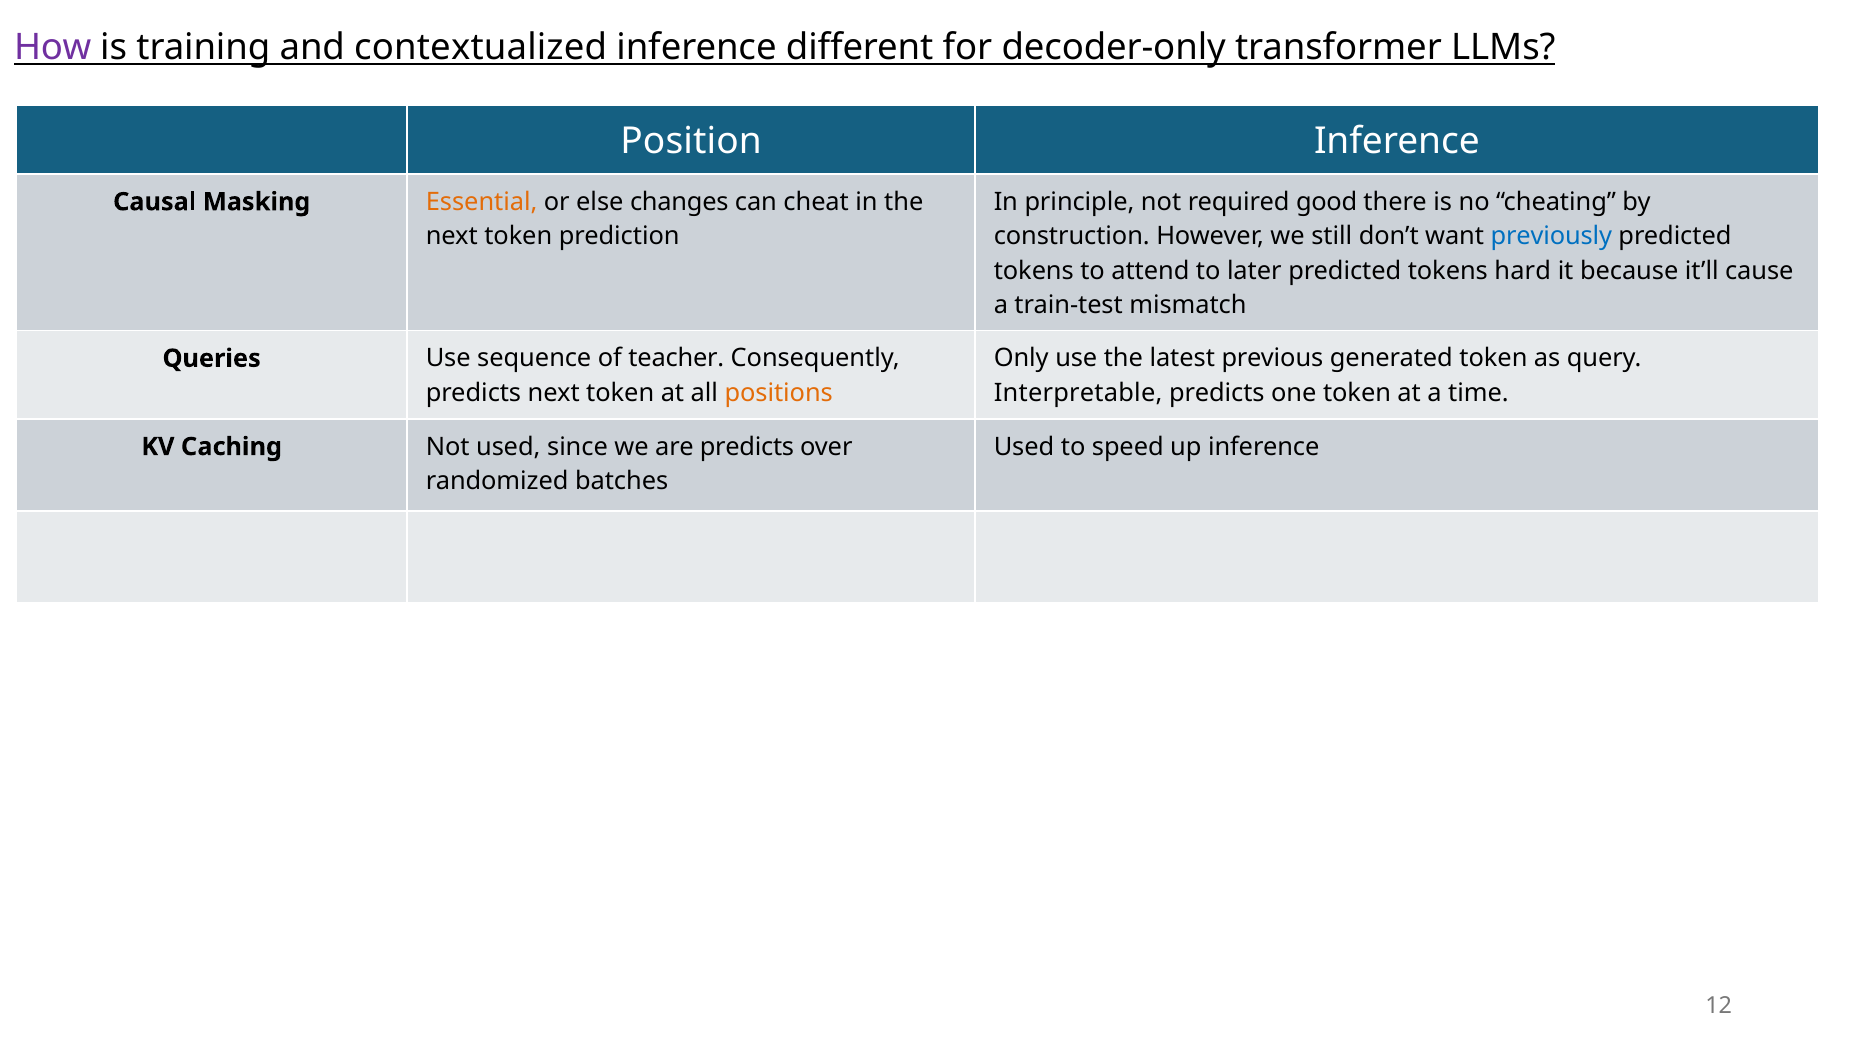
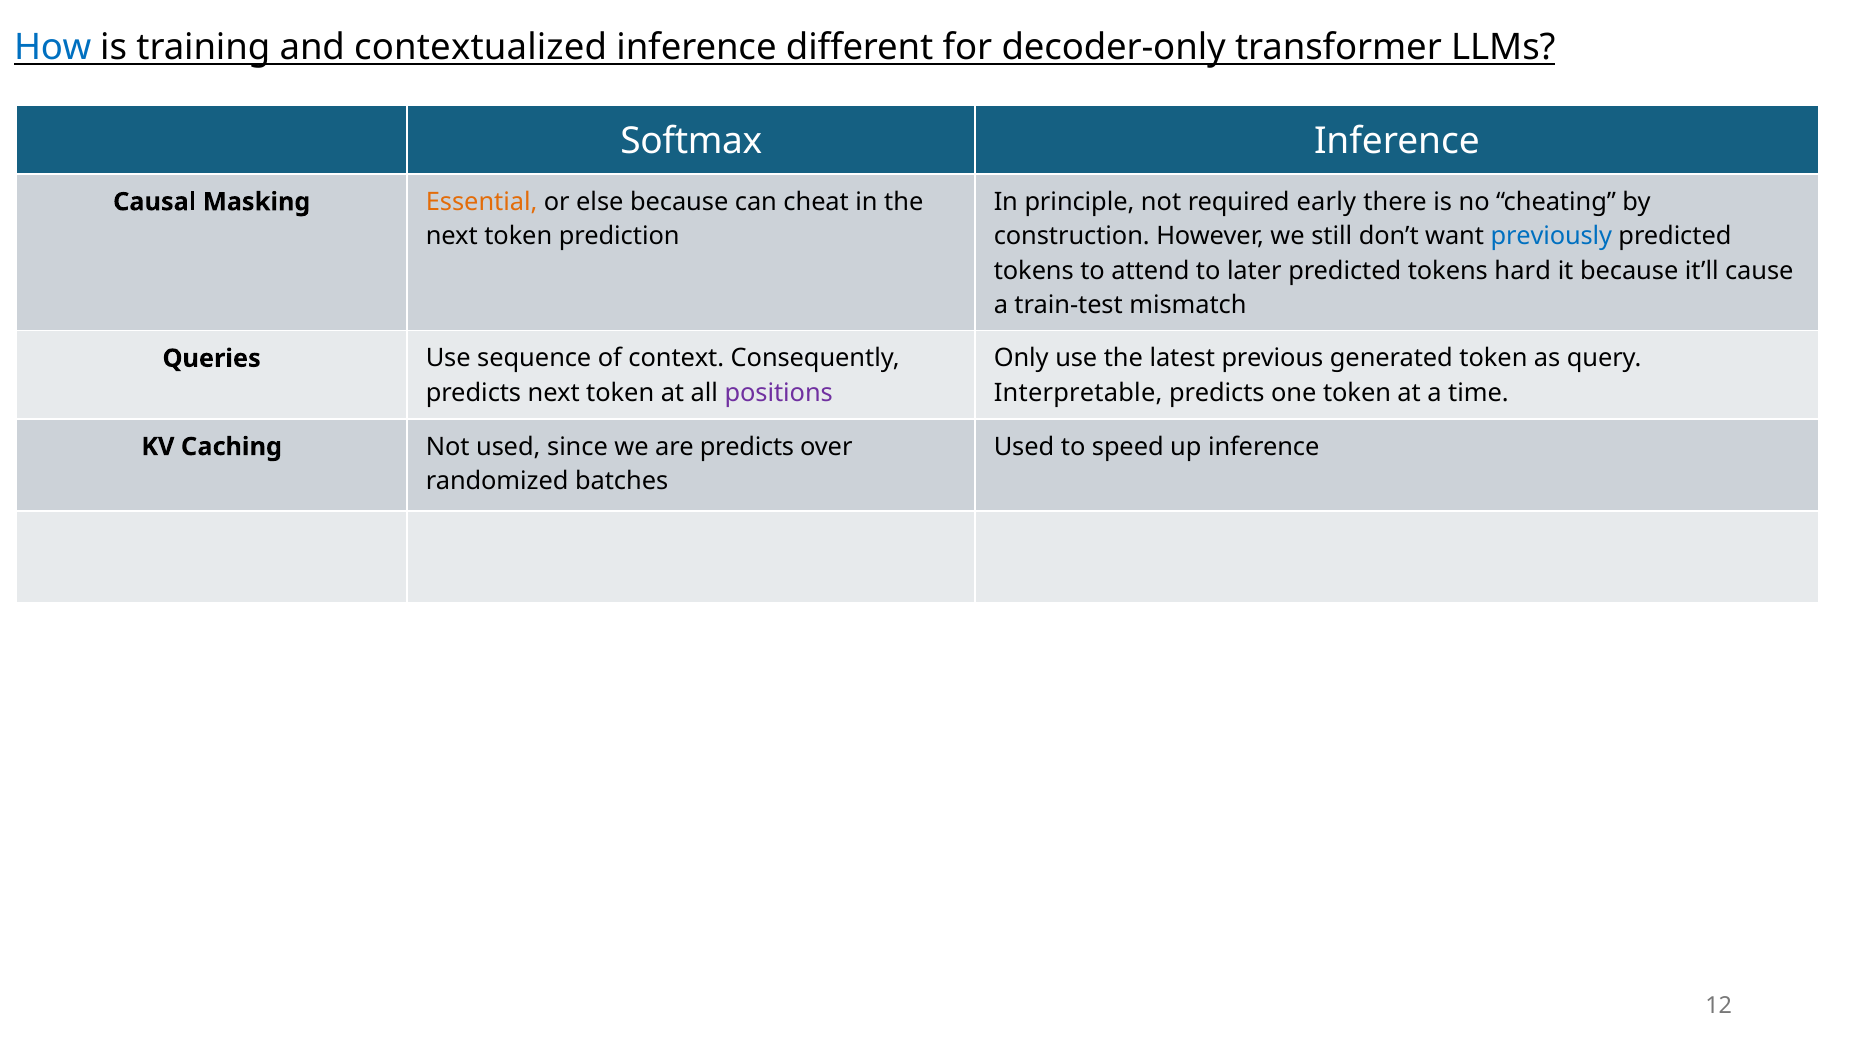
How colour: purple -> blue (53, 47)
Position: Position -> Softmax (691, 141)
good: good -> early (1326, 202)
else changes: changes -> because (679, 202)
teacher: teacher -> context (676, 358)
positions colour: orange -> purple (779, 393)
